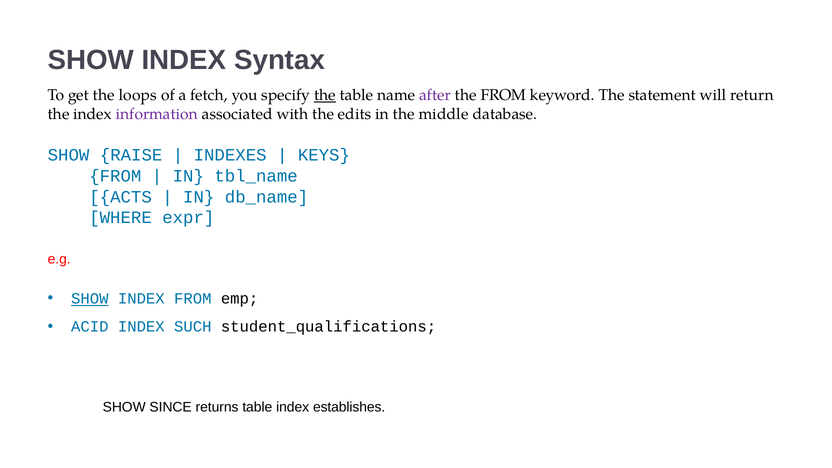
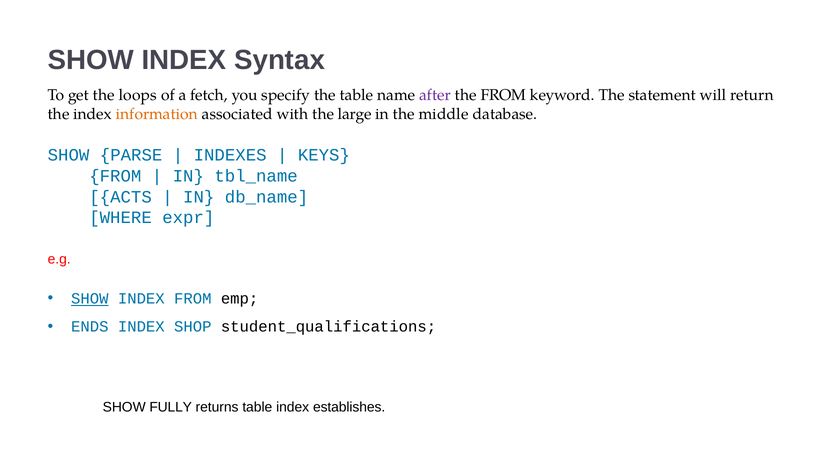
the underline: present -> none (325, 95)
information colour: purple -> orange (157, 114)
edits: edits -> large (355, 114)
RAISE: RAISE -> PARSE (131, 155)
ACID: ACID -> ENDS (90, 327)
SUCH: SUCH -> SHOP (193, 327)
SINCE: SINCE -> FULLY (171, 407)
